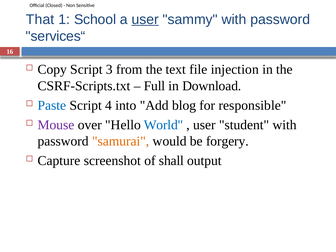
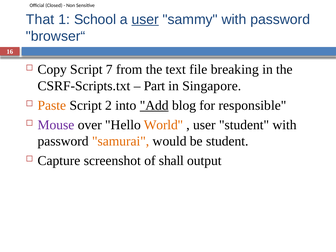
services“: services“ -> browser“ (56, 36)
3: 3 -> 7 (109, 70)
injection: injection -> breaking (235, 70)
Full: Full -> Part (155, 86)
Download: Download -> Singapore (212, 86)
Paste colour: blue -> orange (52, 105)
4: 4 -> 2 (109, 105)
Add underline: none -> present (154, 105)
World colour: blue -> orange (164, 125)
be forgery: forgery -> student (227, 141)
